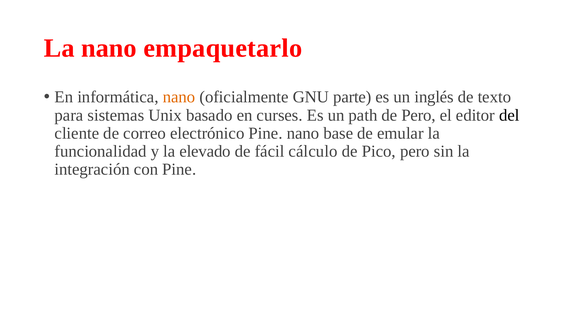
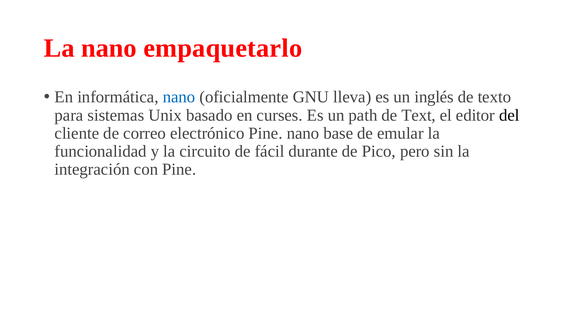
nano colour: orange -> blue (179, 97)
parte: parte -> lleva (352, 97)
de Pero: Pero -> Text (419, 115)
elevado: elevado -> circuito (205, 152)
cálculo: cálculo -> durante (313, 152)
